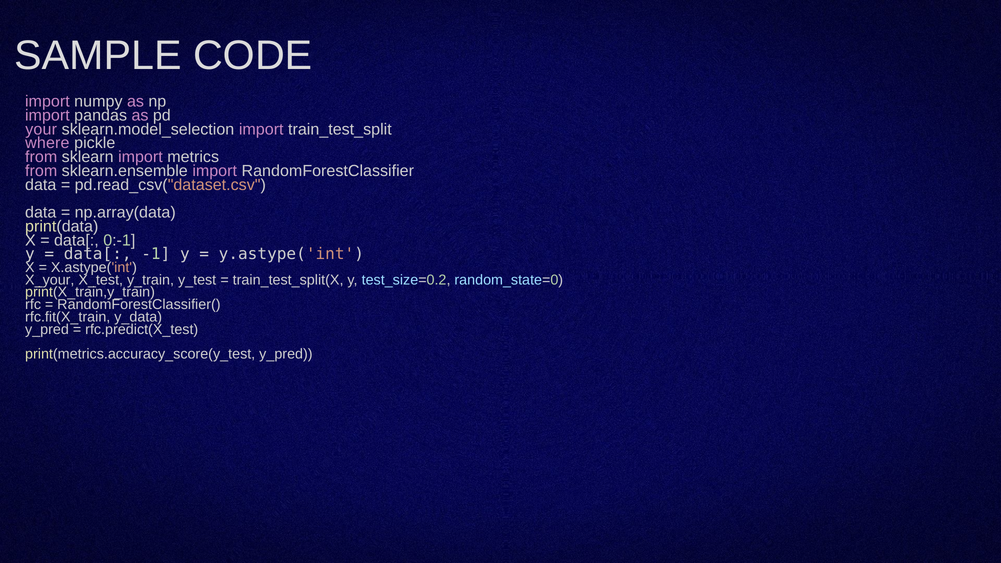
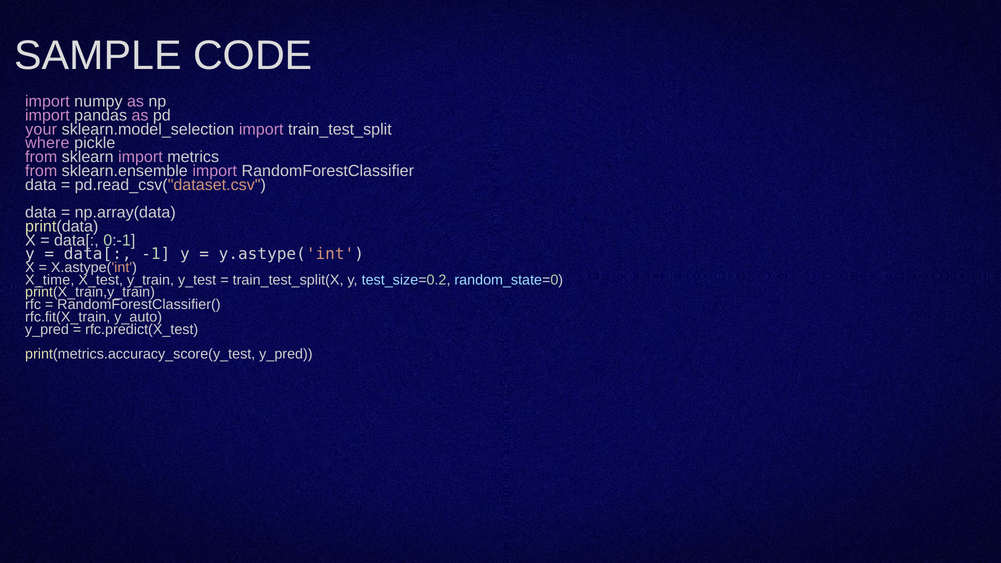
X_your: X_your -> X_time (50, 280)
y_data: y_data -> y_auto (138, 317)
